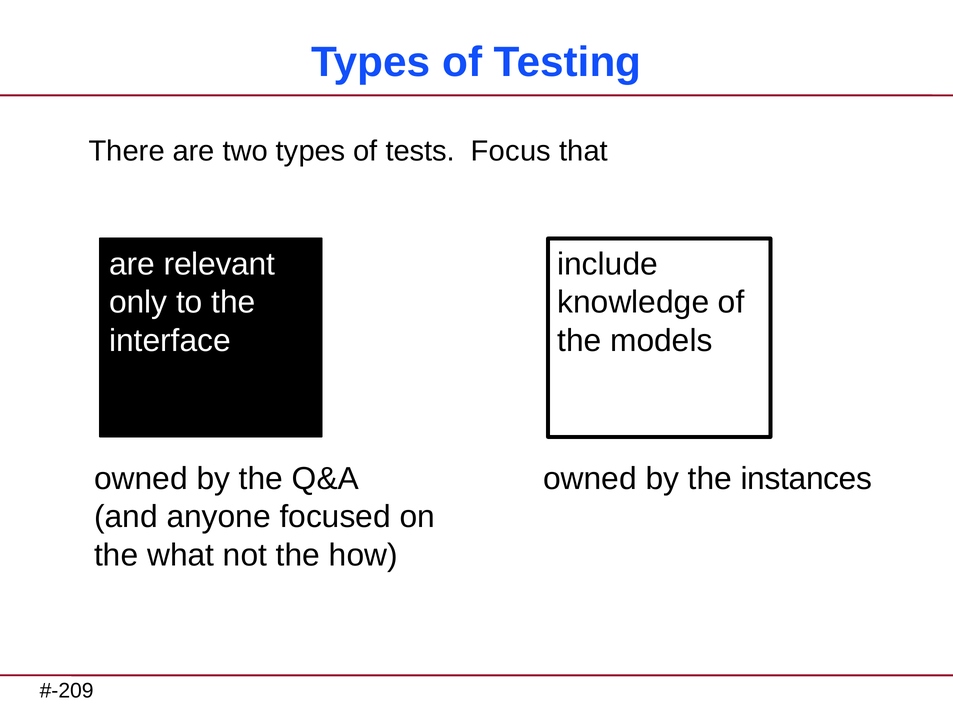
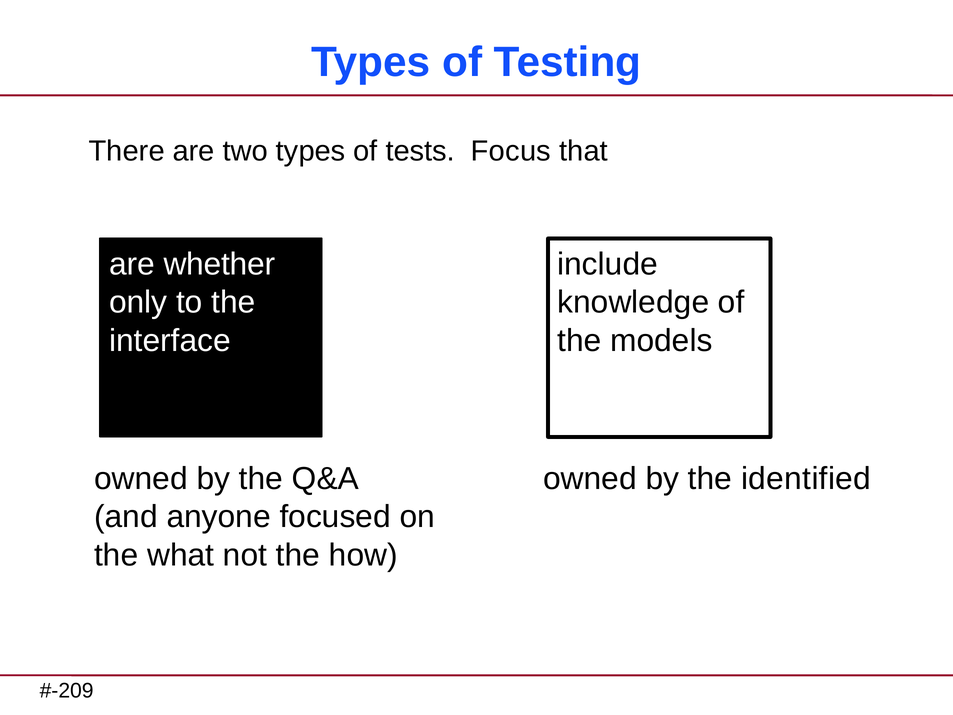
relevant: relevant -> whether (219, 264)
instances: instances -> identified (806, 479)
